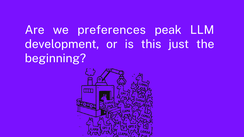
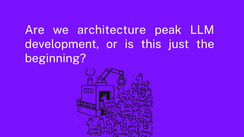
preferences: preferences -> architecture (112, 30)
